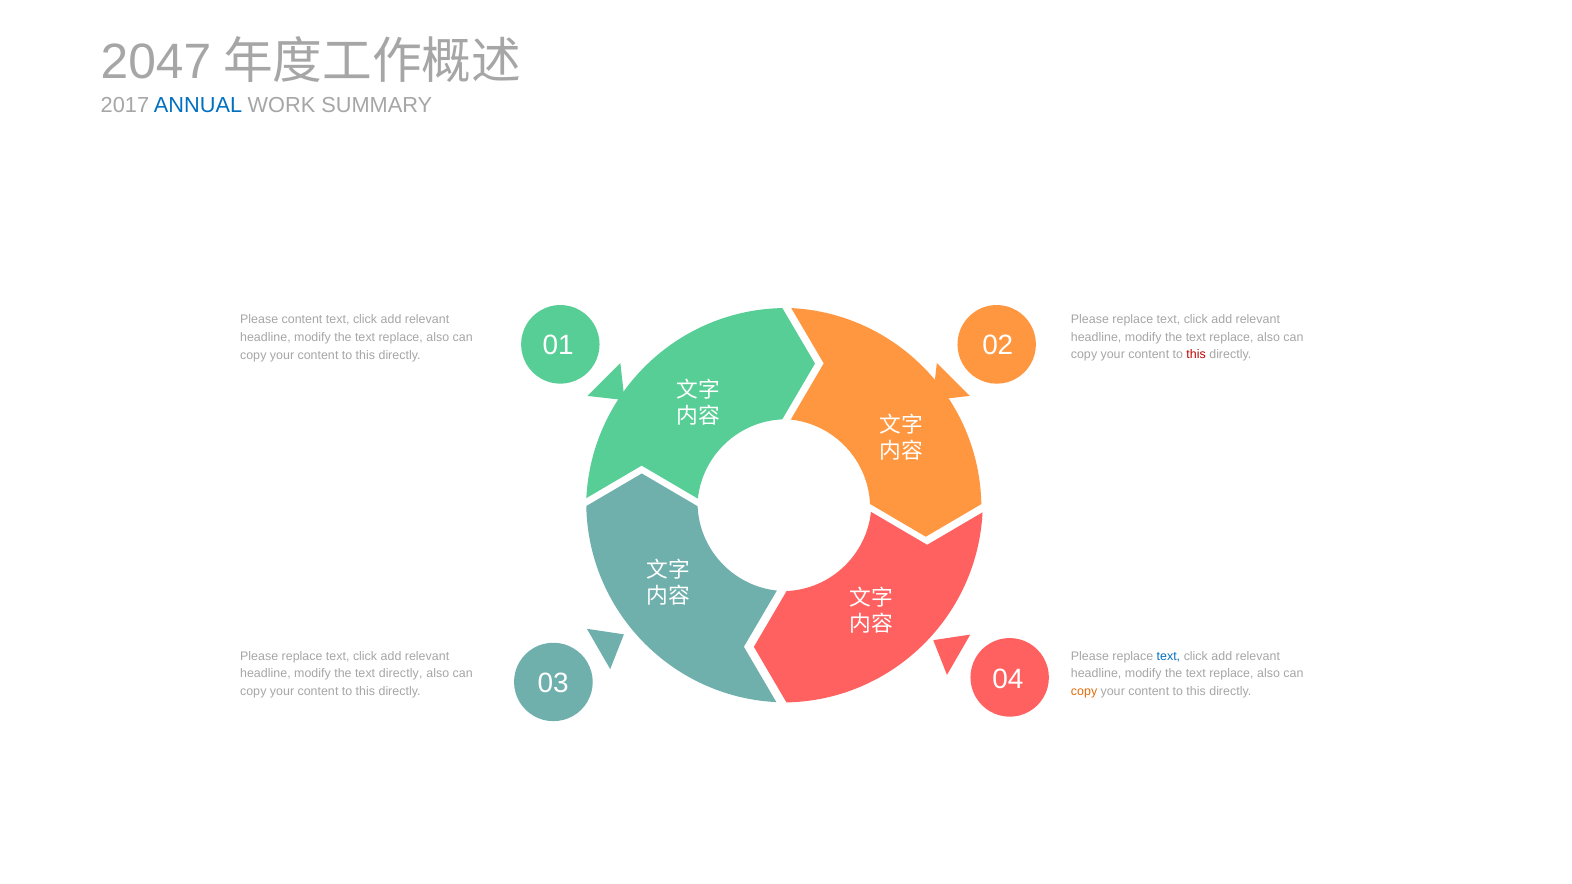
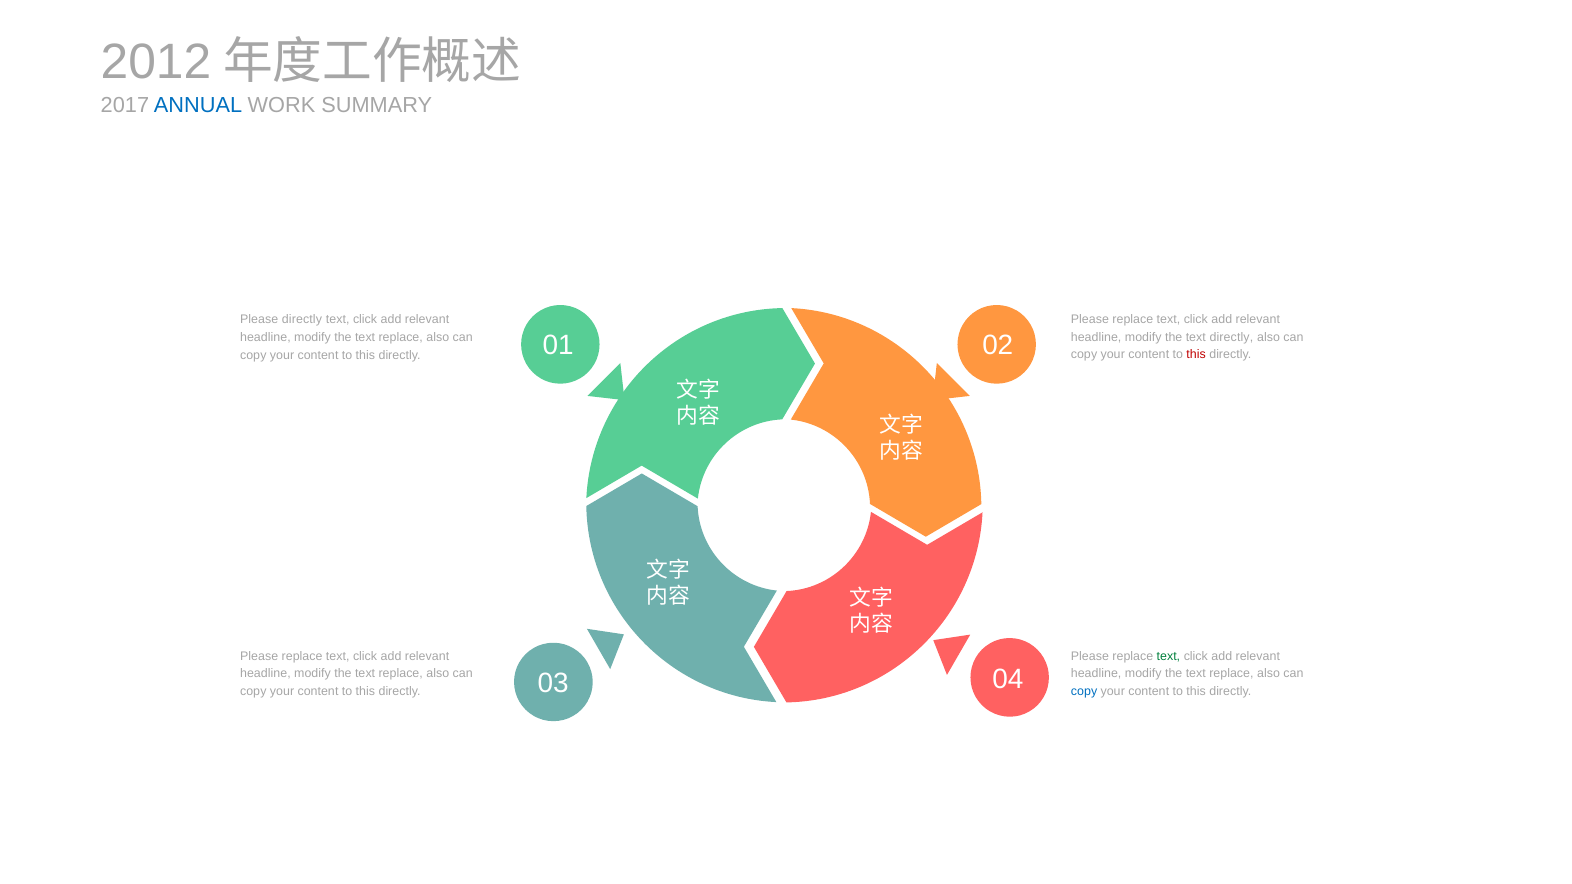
2047: 2047 -> 2012 (156, 62)
Please content: content -> directly (302, 320)
replace: replace -> directly (1231, 337)
text colour: blue -> green (1168, 656)
directly: directly -> replace (401, 674)
copy colour: orange -> blue (1084, 692)
